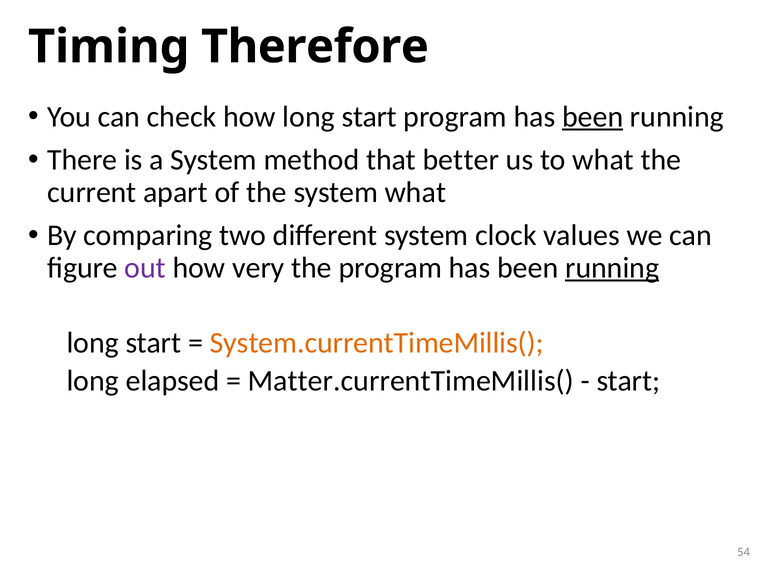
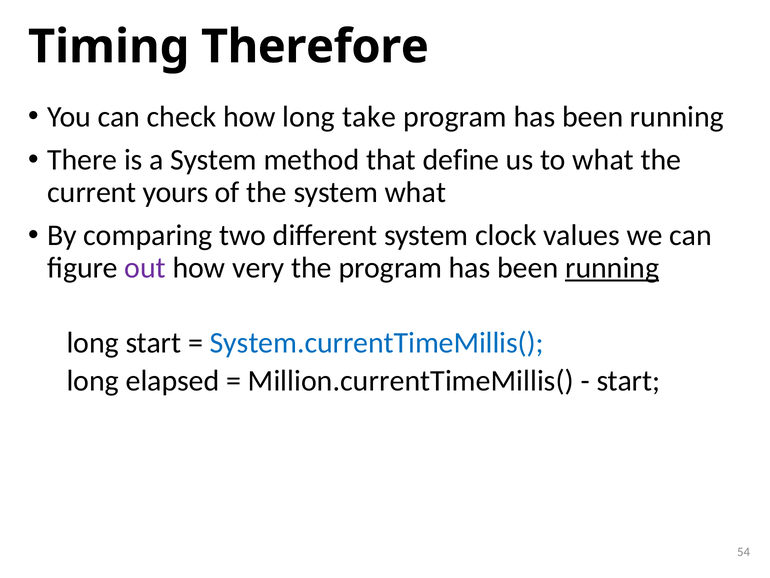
how long start: start -> take (369, 117)
been underline: present -> none (593, 117)
better: better -> define (461, 160)
apart: apart -> yours (176, 192)
System.currentTimeMillis( colour: orange -> blue (377, 343)
Matter.currentTimeMillis(: Matter.currentTimeMillis( -> Million.currentTimeMillis( (411, 380)
